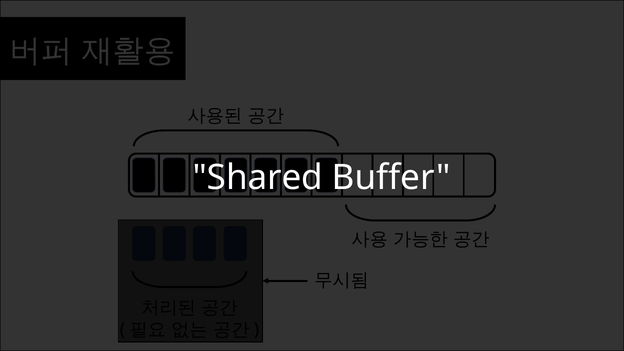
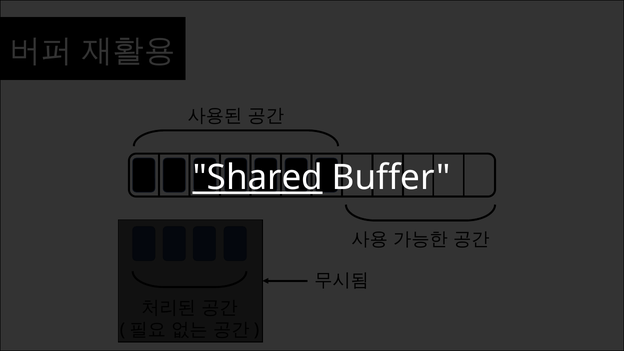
Shared underline: none -> present (258, 178)
